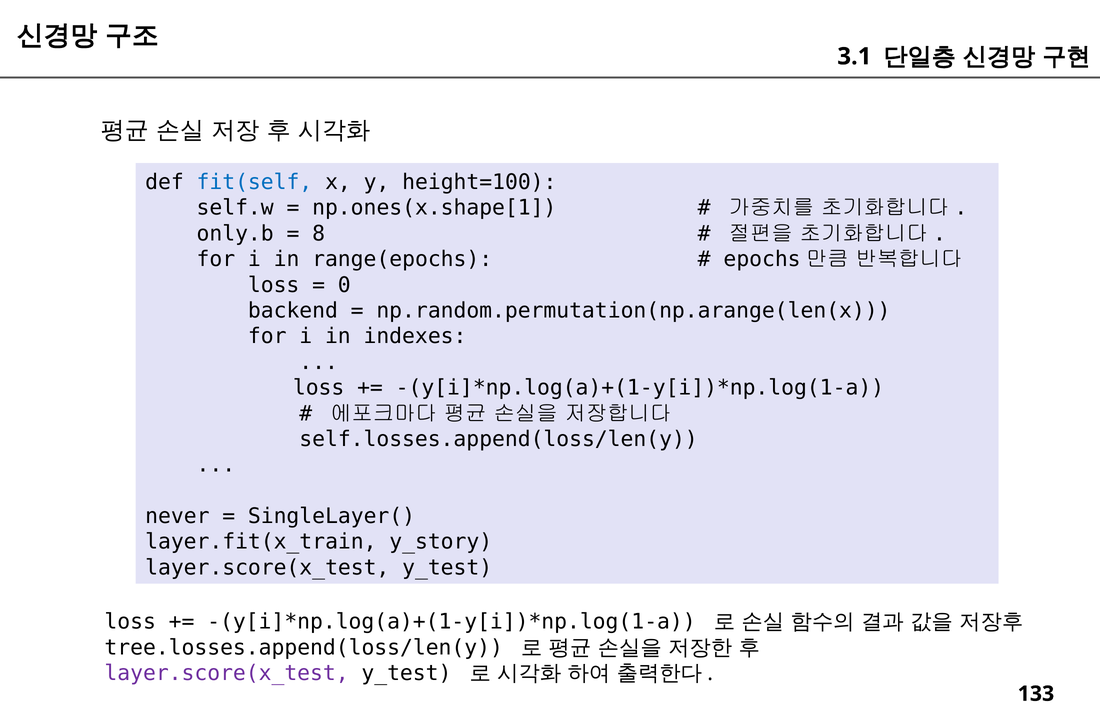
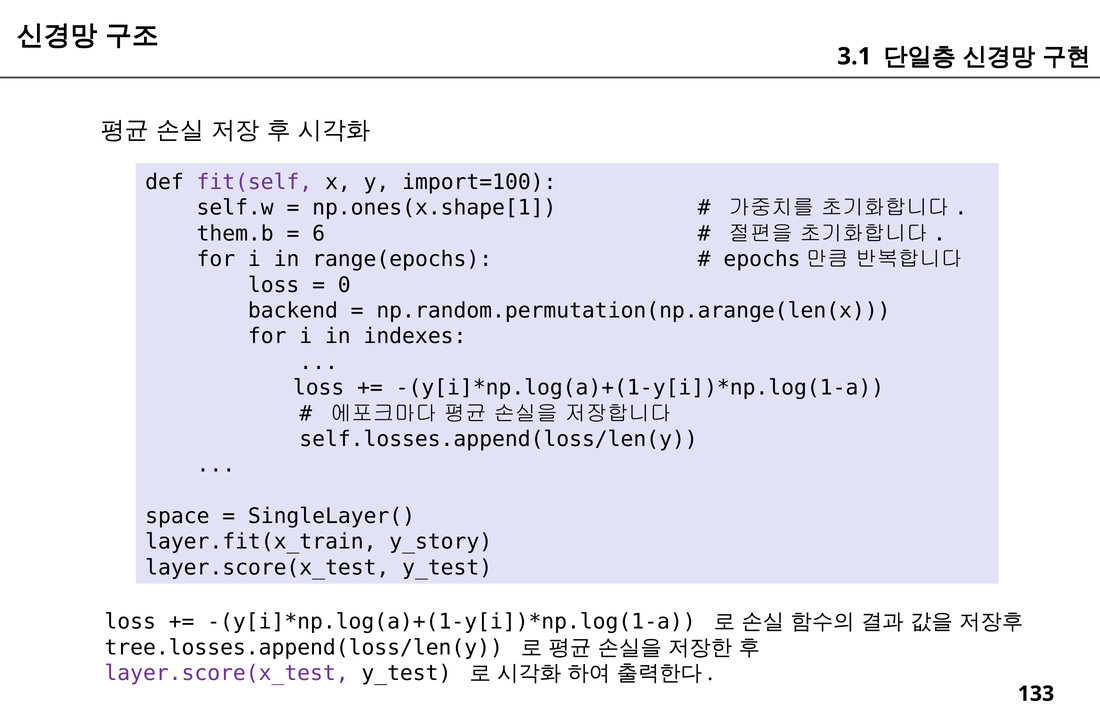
fit(self colour: blue -> purple (254, 182)
height=100: height=100 -> import=100 (479, 182)
only.b: only.b -> them.b (235, 233)
8: 8 -> 6 (319, 233)
never: never -> space (177, 516)
